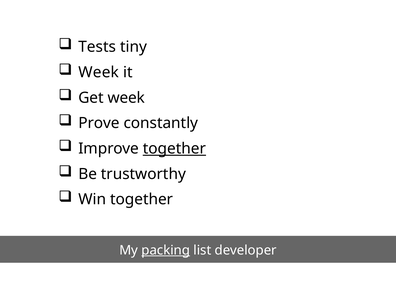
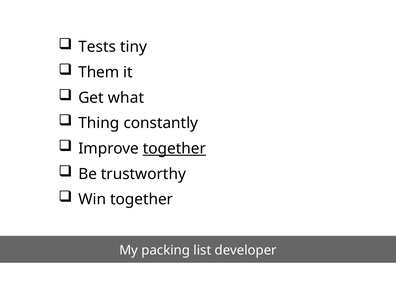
Week: Week -> Them (99, 72)
Get week: week -> what (126, 98)
Prove: Prove -> Thing (99, 123)
packing underline: present -> none (166, 250)
